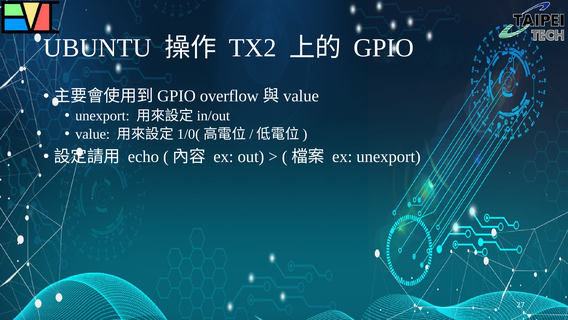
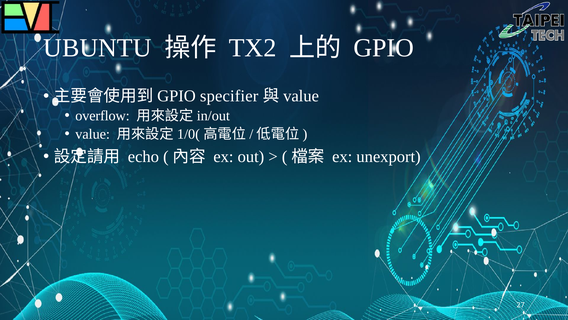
overflow: overflow -> specifier (229, 96)
unexport: unexport -> overflow (102, 116)
